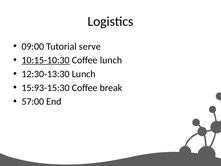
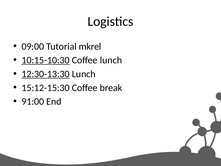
serve: serve -> mkrel (90, 46)
12:30-13:30 underline: none -> present (46, 74)
15:93-15:30: 15:93-15:30 -> 15:12-15:30 (46, 88)
57:00: 57:00 -> 91:00 (33, 101)
